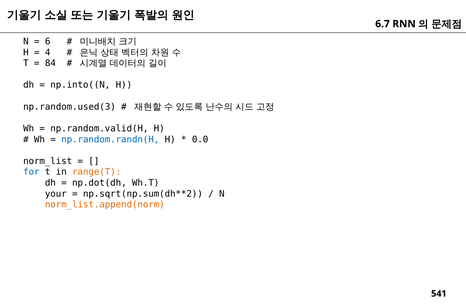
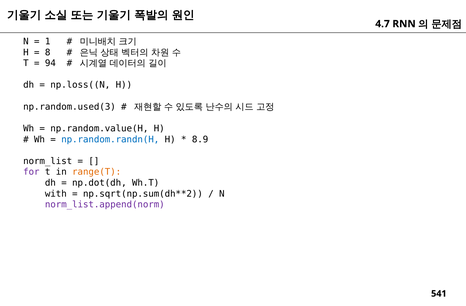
6.7: 6.7 -> 4.7 (383, 24)
6: 6 -> 1 (48, 41)
4: 4 -> 8 (48, 52)
84: 84 -> 94 (50, 63)
np.into((N: np.into((N -> np.loss((N (80, 85)
np.random.valid(H: np.random.valid(H -> np.random.value(H (99, 129)
0.0: 0.0 -> 8.9 (200, 139)
for colour: blue -> purple (31, 172)
your: your -> with (56, 194)
norm_list.append(norm colour: orange -> purple (105, 205)
